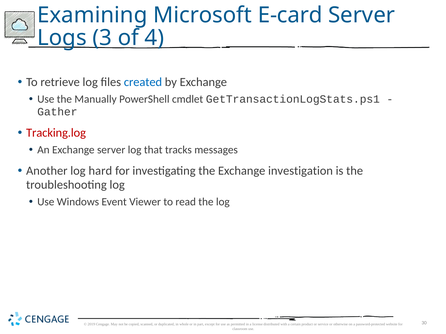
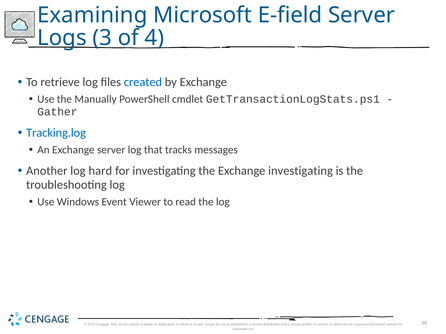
E-card: E-card -> E-field (290, 15)
Tracking.log colour: red -> blue (56, 133)
Exchange investigation: investigation -> investigating (300, 171)
